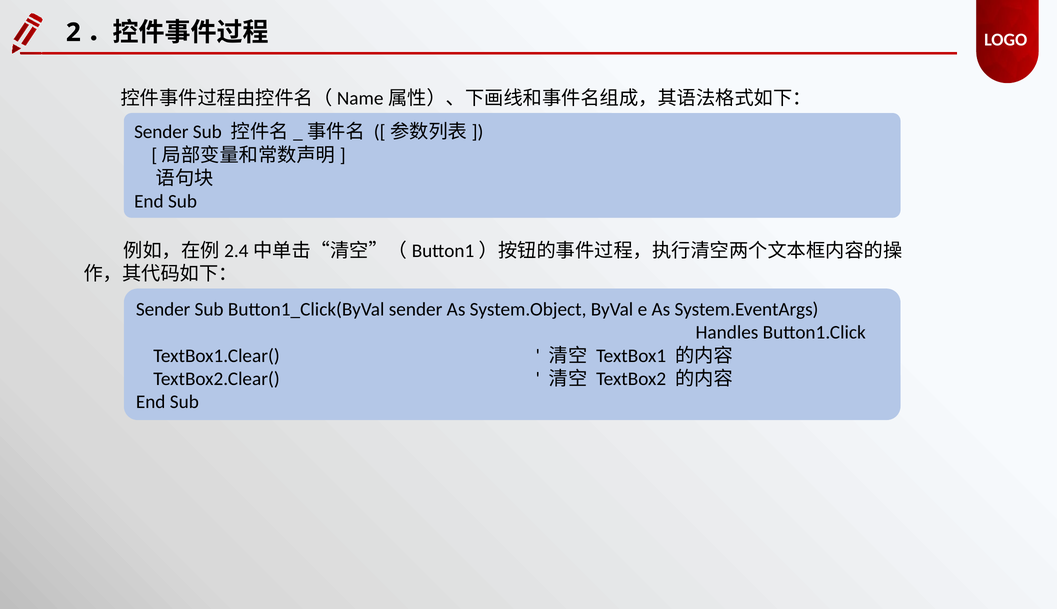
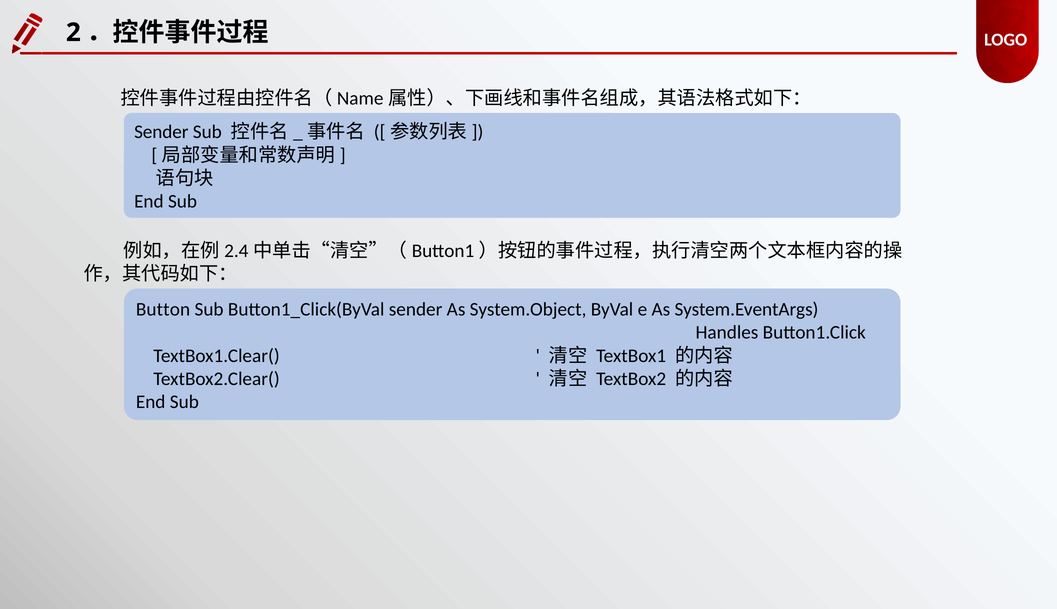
Sender: Sender -> Button (163, 309)
